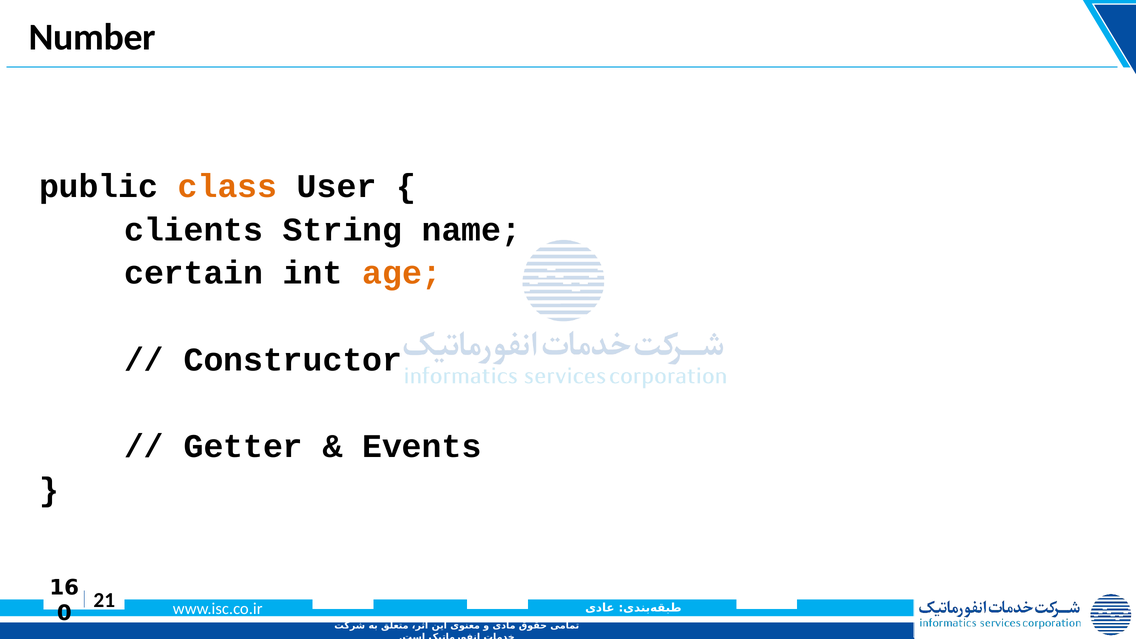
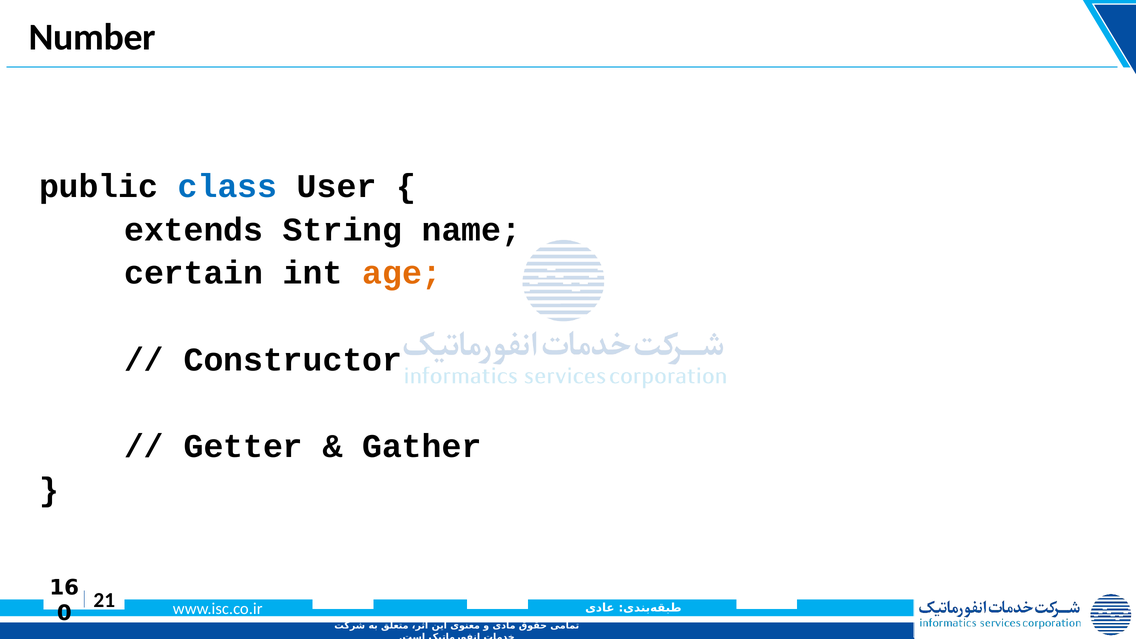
class colour: orange -> blue (228, 186)
clients: clients -> extends (194, 230)
Events: Events -> Gather (422, 446)
